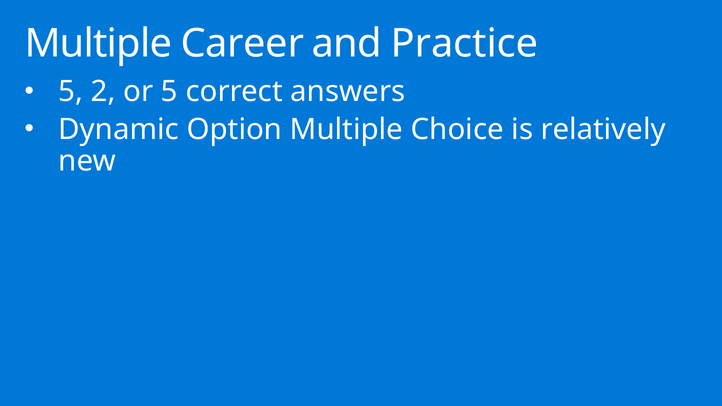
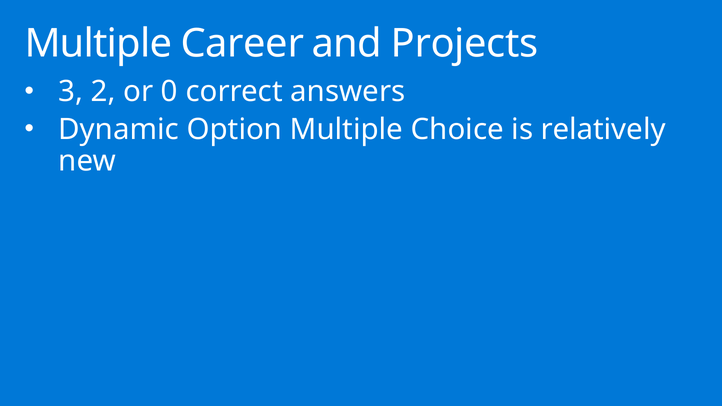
Practice: Practice -> Projects (465, 44)
5: 5 -> 3 (71, 92)
or 5: 5 -> 0 (169, 92)
